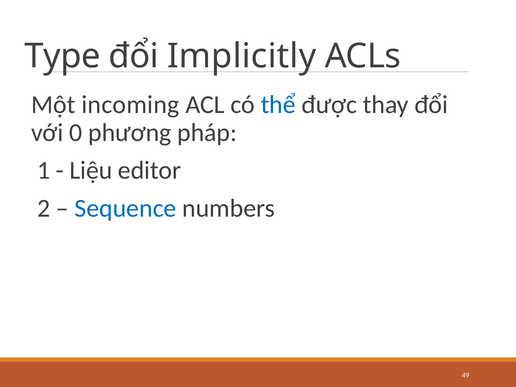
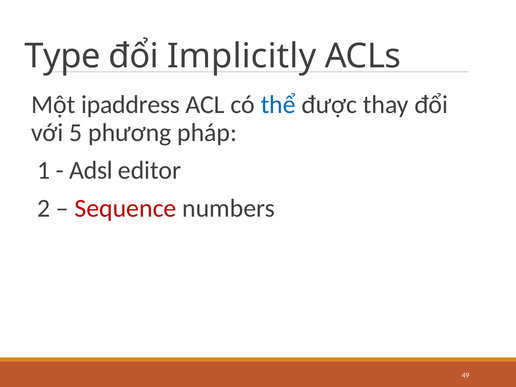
incoming: incoming -> ipaddress (131, 105)
0: 0 -> 5 (76, 133)
Liệu: Liệu -> Adsl (91, 170)
Sequence colour: blue -> red (125, 208)
